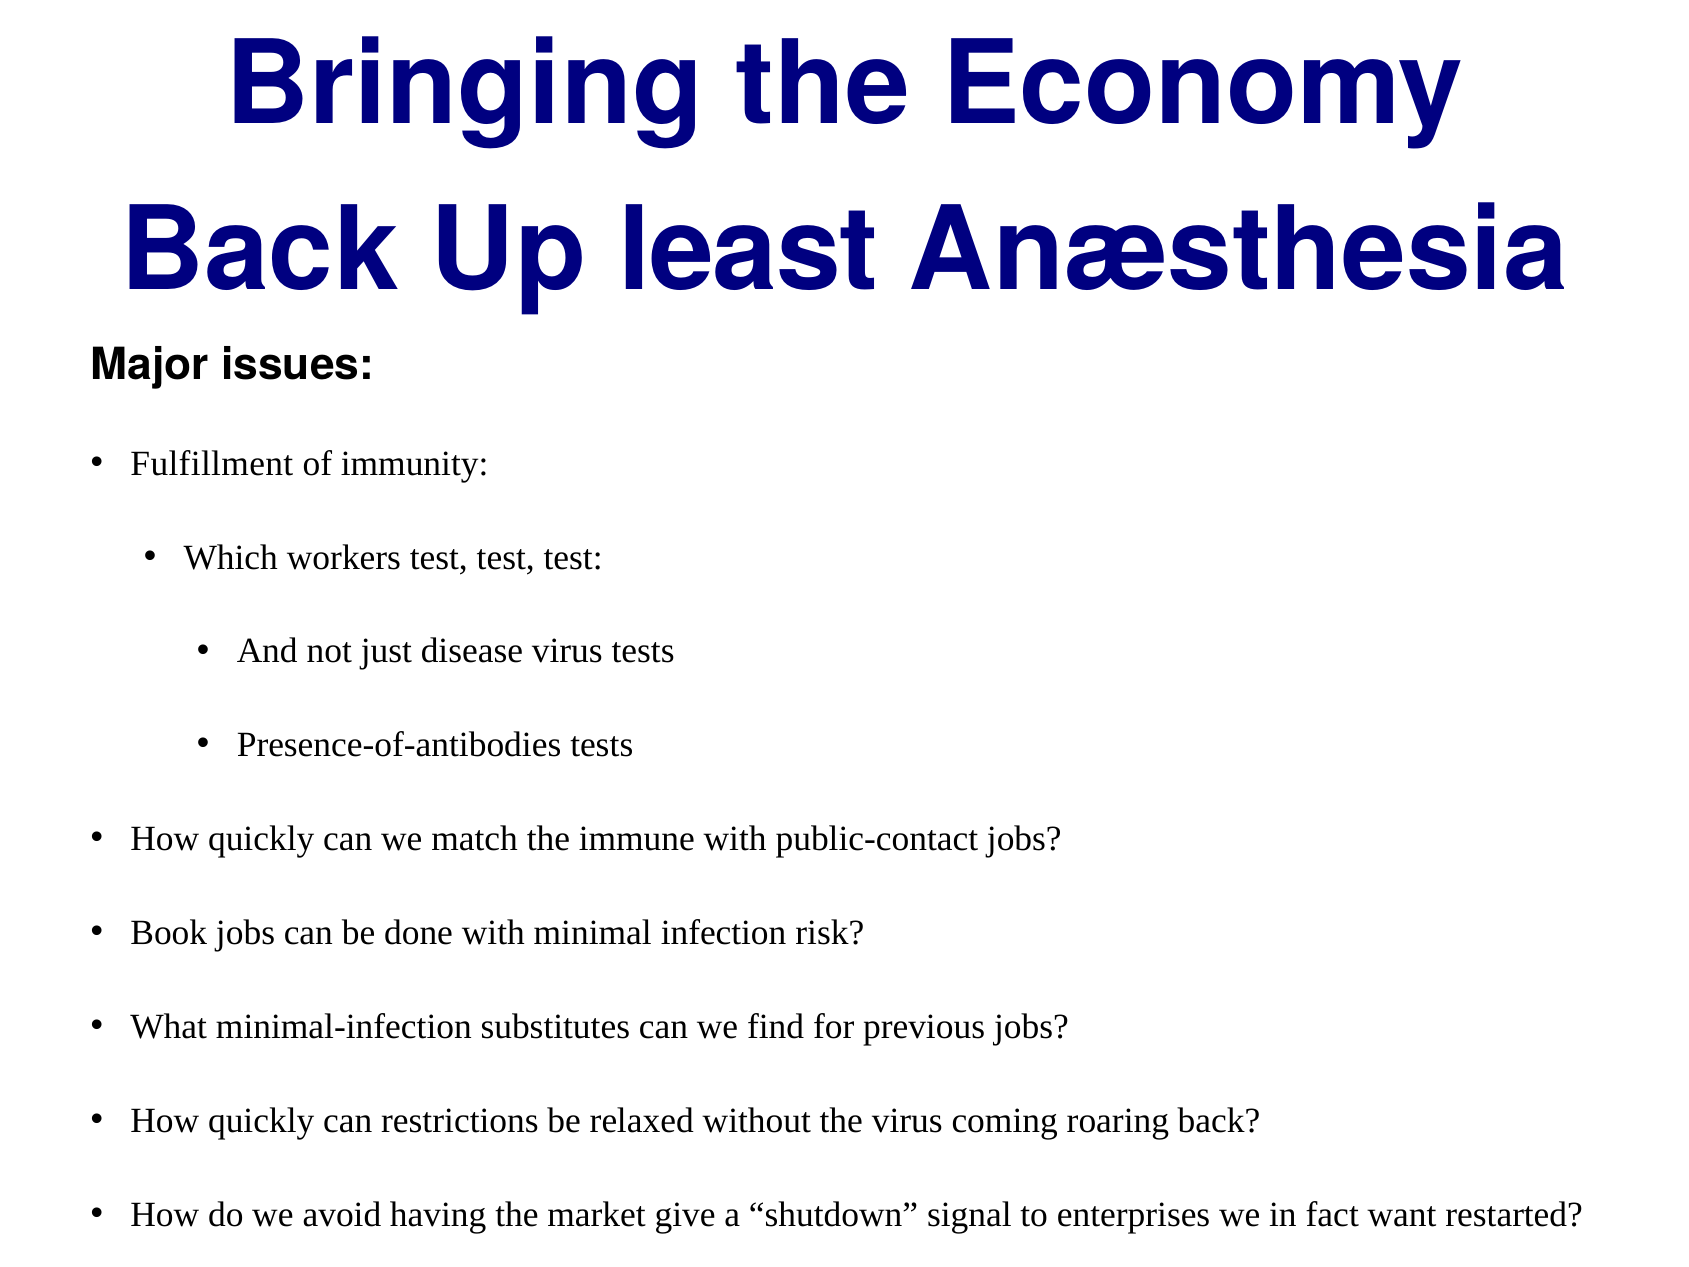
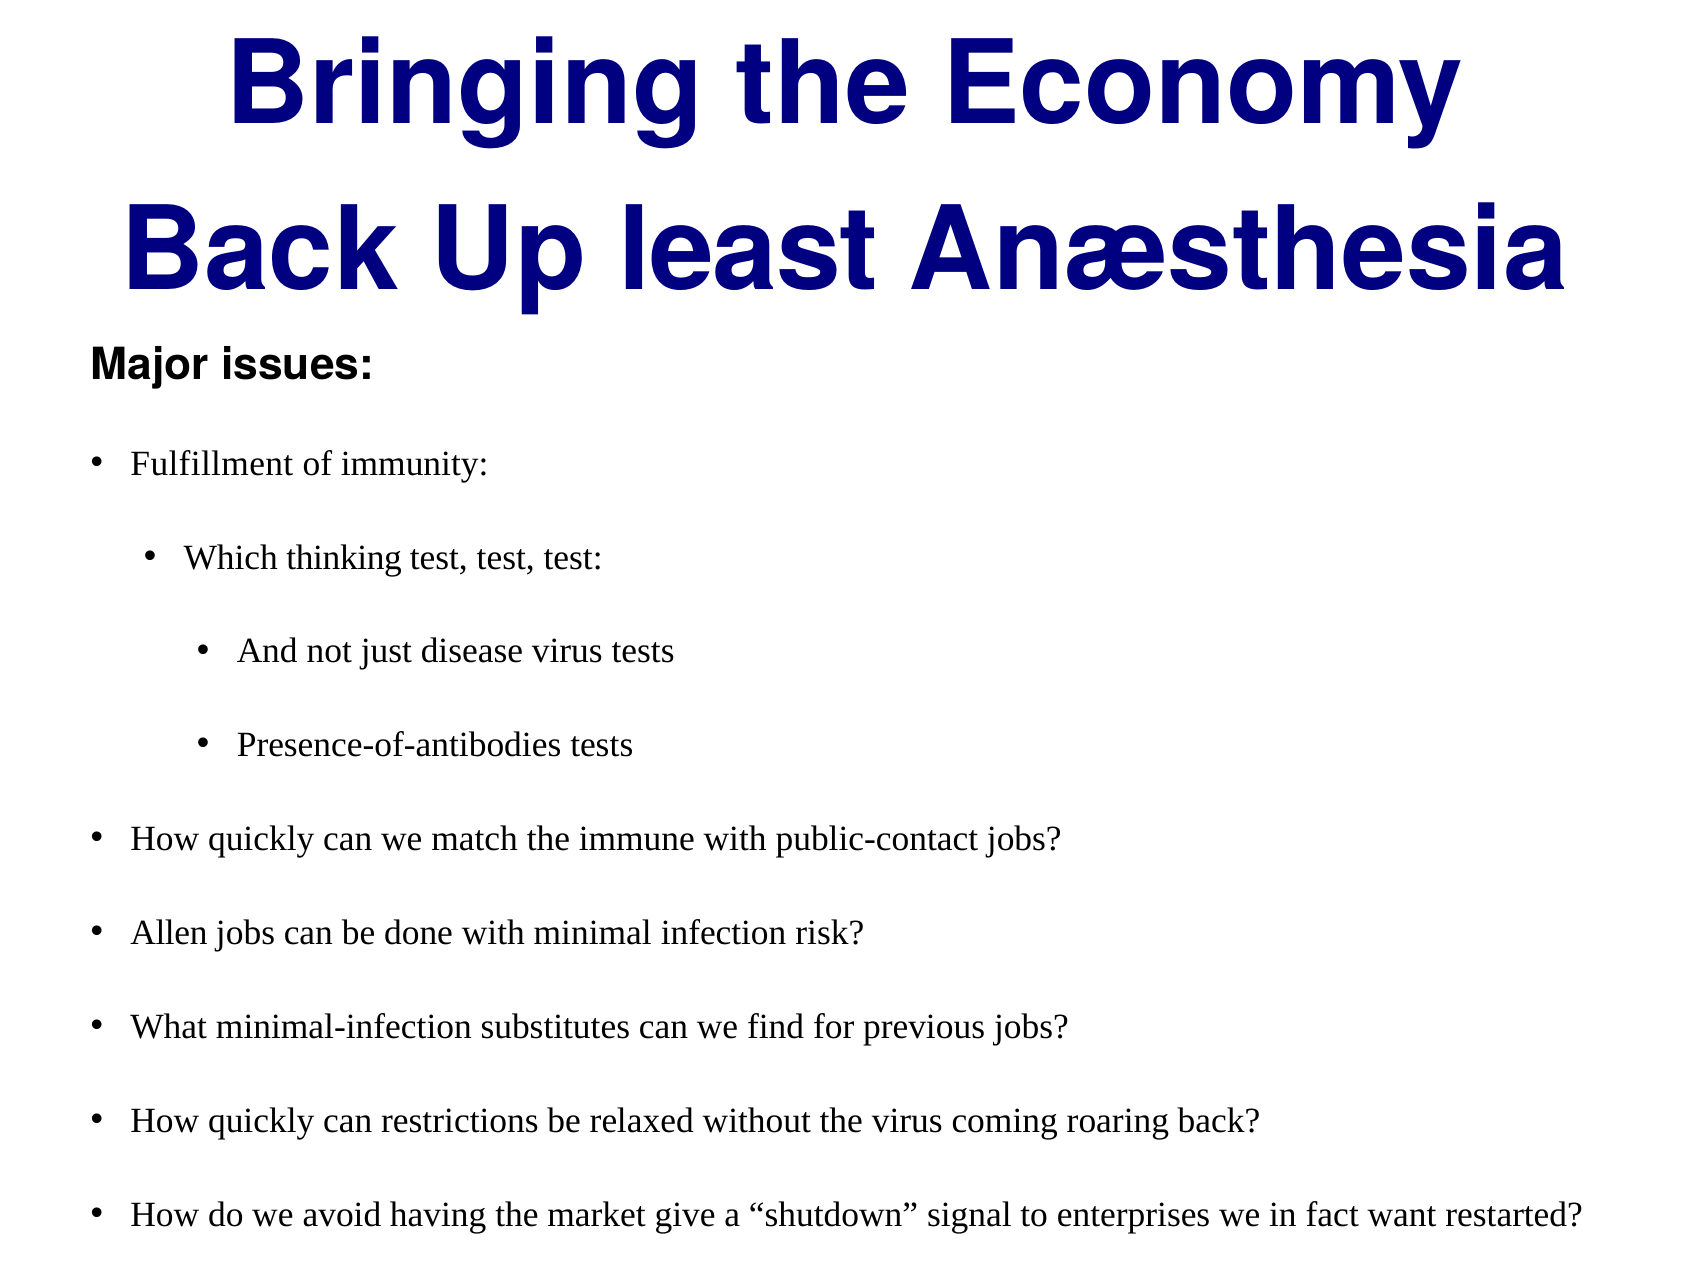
workers: workers -> thinking (344, 557)
Book: Book -> Allen (169, 933)
